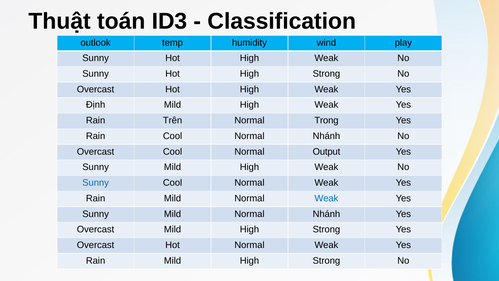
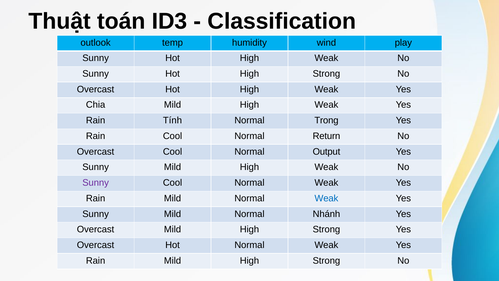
Định: Định -> Chia (96, 105)
Trên: Trên -> Tính (172, 120)
Cool Normal Nhánh: Nhánh -> Return (326, 136)
Sunny colour: blue -> purple (96, 183)
